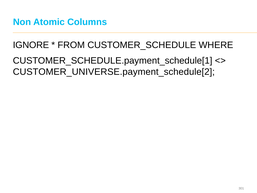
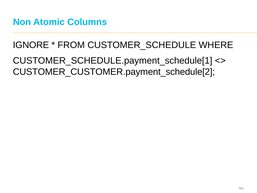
CUSTOMER_UNIVERSE.payment_schedule[2: CUSTOMER_UNIVERSE.payment_schedule[2 -> CUSTOMER_CUSTOMER.payment_schedule[2 (114, 72)
